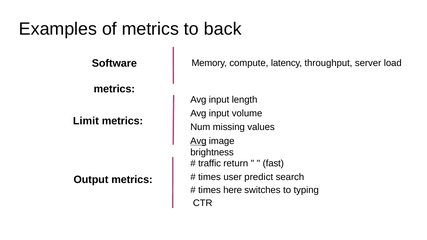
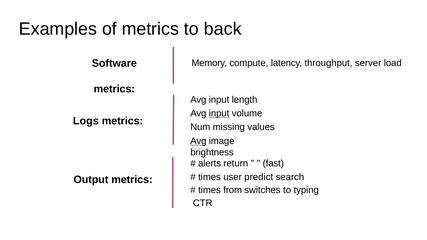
input underline: none -> present (219, 113)
Limit: Limit -> Logs (86, 121)
trafﬁc: trafﬁc -> alerts (210, 164)
here: here -> from (233, 190)
